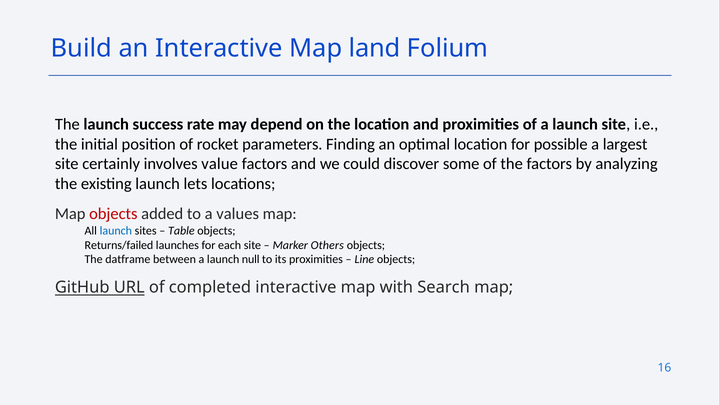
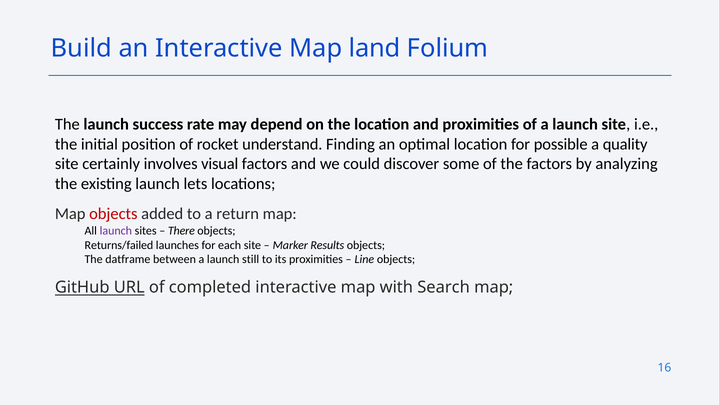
parameters: parameters -> understand (282, 144)
largest: largest -> quality (625, 144)
value: value -> visual (220, 164)
values: values -> return (238, 214)
launch colour: blue -> purple (116, 231)
Table: Table -> There (181, 231)
Others: Others -> Results (327, 245)
null: null -> still (251, 260)
